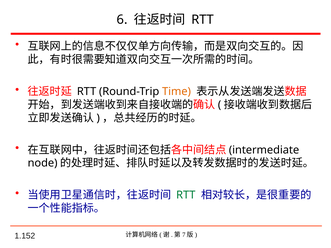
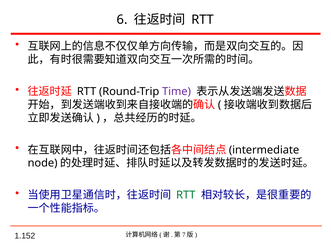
Time colour: orange -> purple (176, 92)
